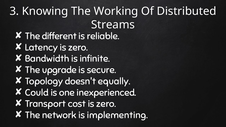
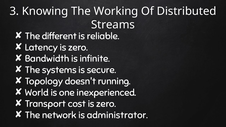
upgrade: upgrade -> systems (59, 70)
equally: equally -> running (114, 81)
Could: Could -> World (37, 93)
implementing: implementing -> administrator (117, 115)
